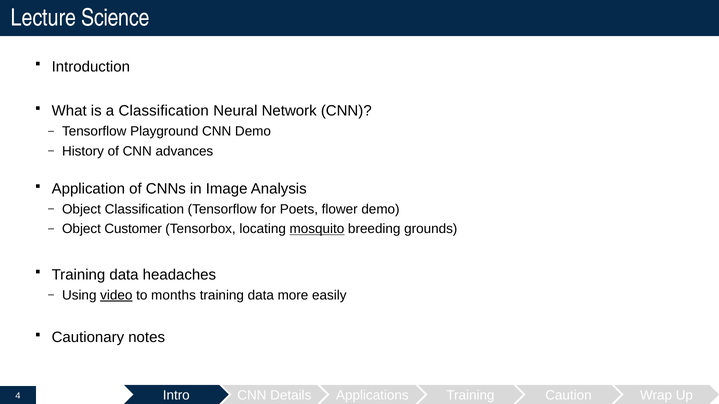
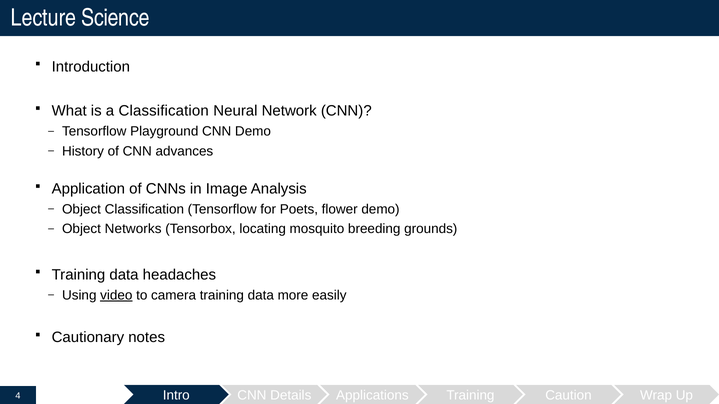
Customer: Customer -> Networks (133, 229)
mosquito underline: present -> none (317, 229)
months: months -> camera (174, 295)
